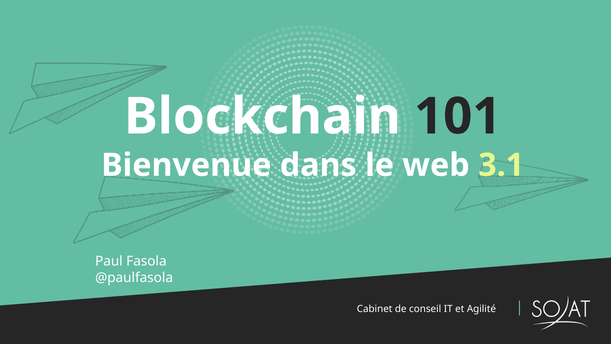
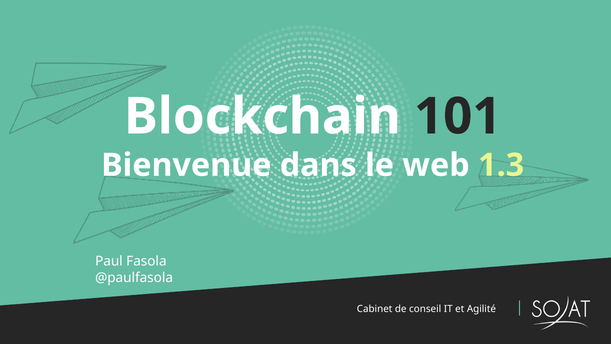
3.1: 3.1 -> 1.3 (501, 165)
